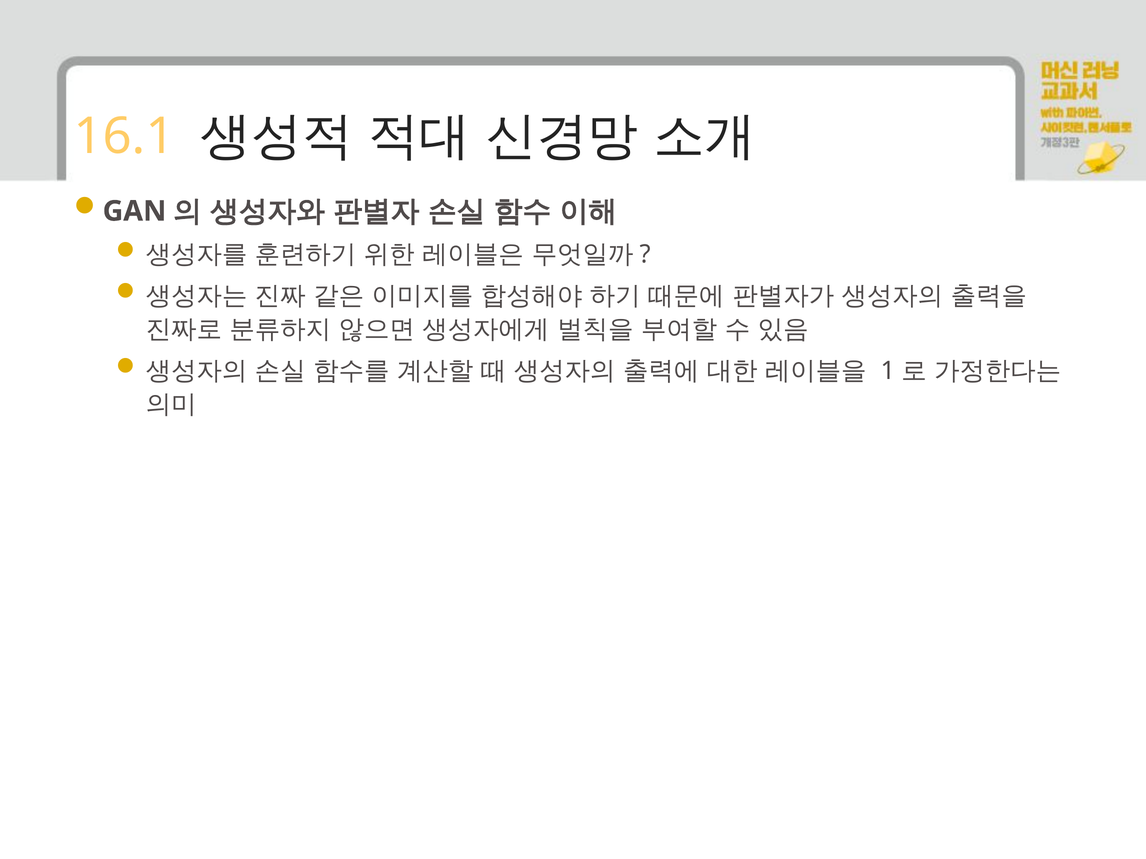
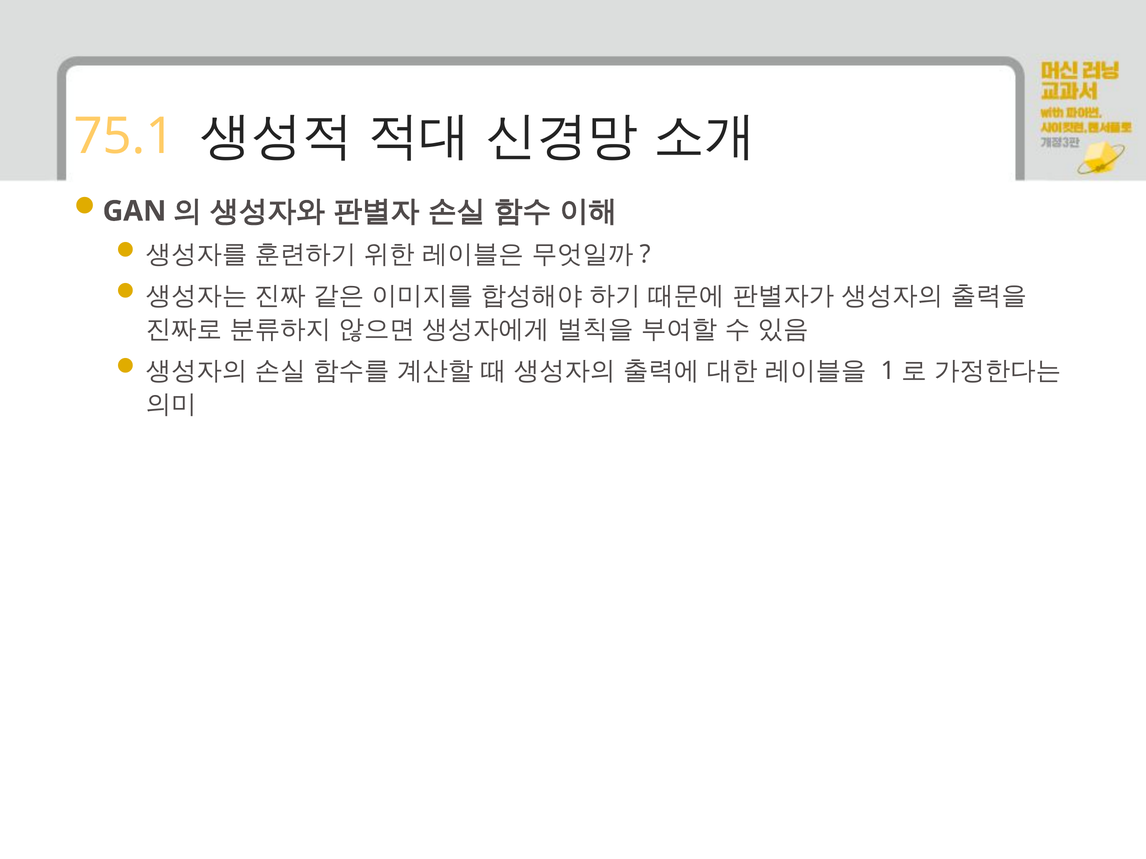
16.1: 16.1 -> 75.1 (124, 136)
